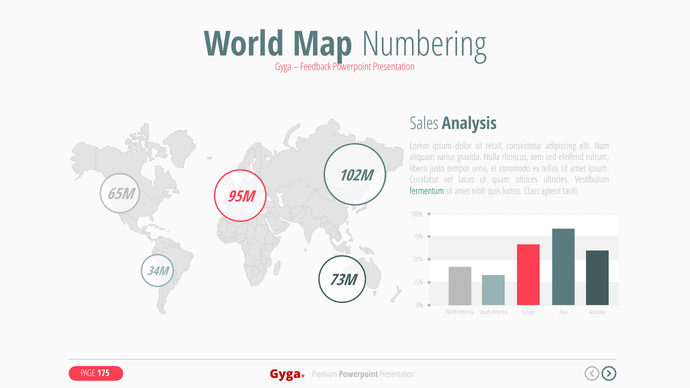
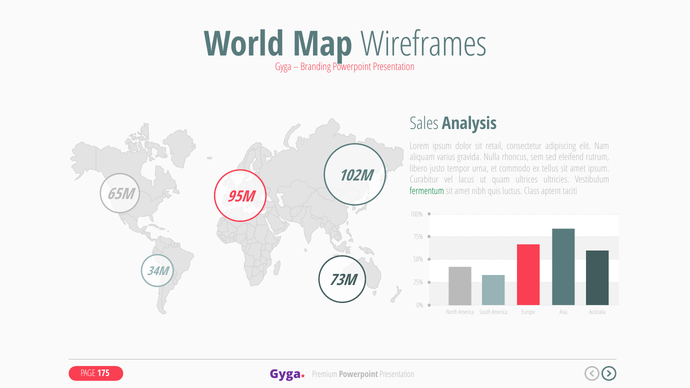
Numbering: Numbering -> Wireframes (424, 44)
Feedback: Feedback -> Branding (316, 67)
Gyga colour: red -> purple (285, 374)
